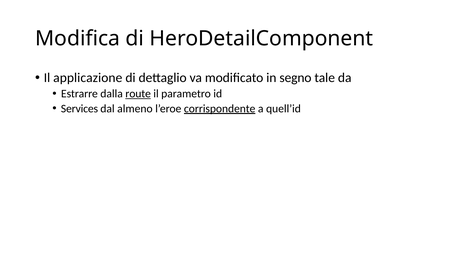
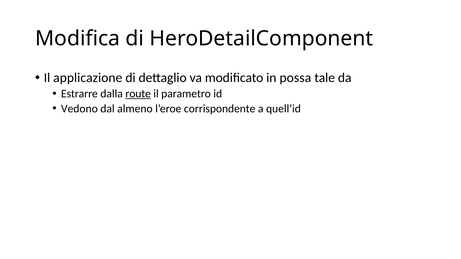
segno: segno -> possa (295, 78)
Services: Services -> Vedono (79, 109)
corrispondente underline: present -> none (220, 109)
